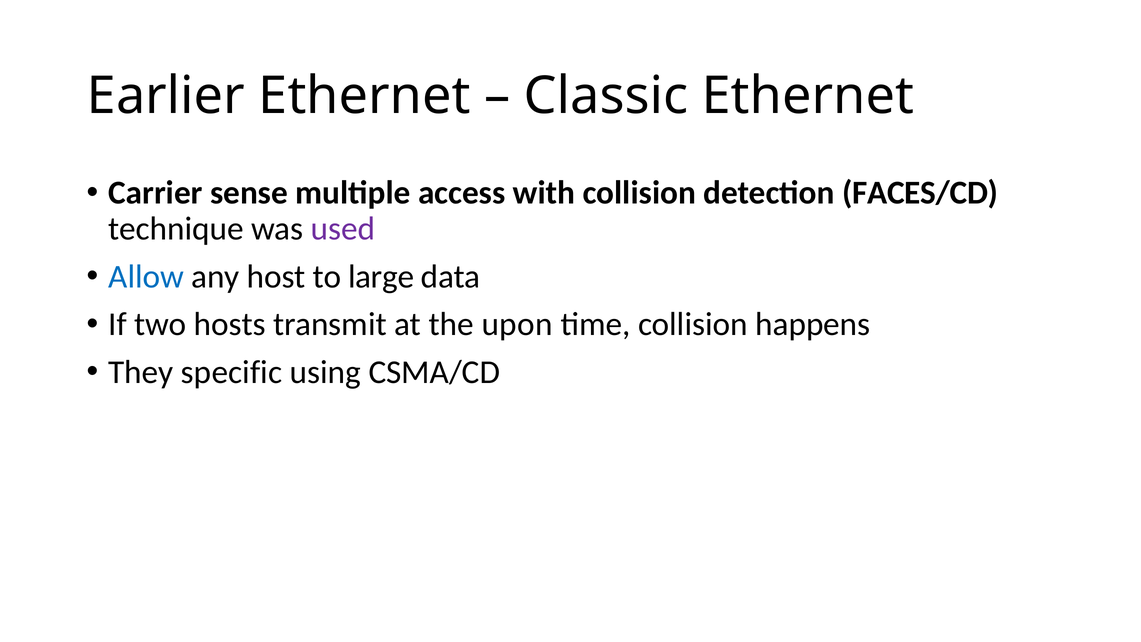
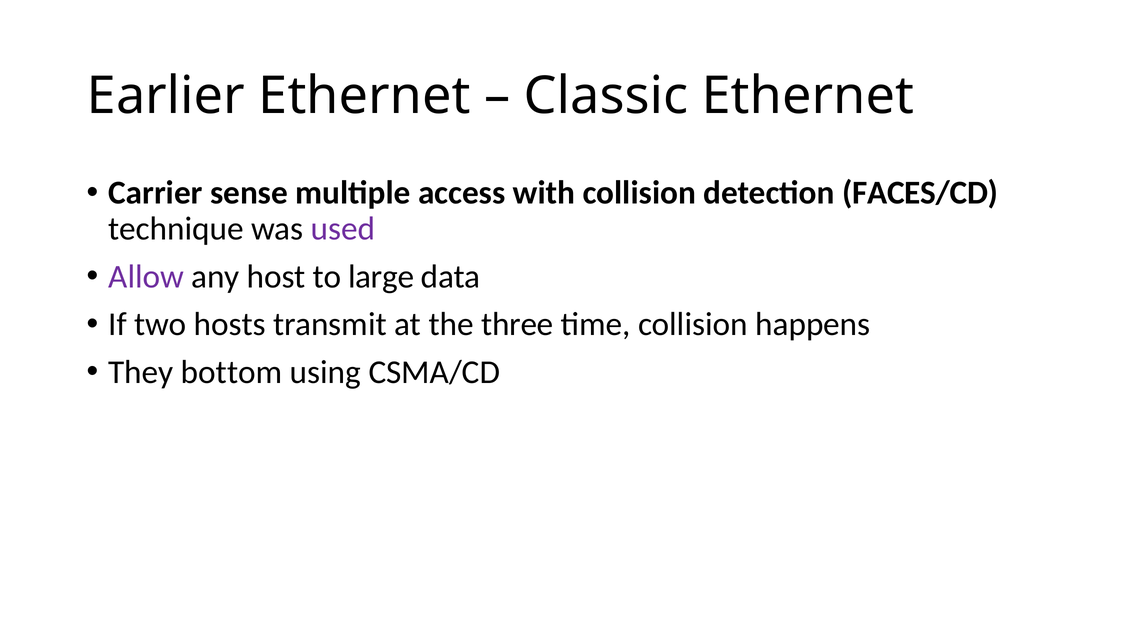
Allow colour: blue -> purple (146, 276)
upon: upon -> three (517, 324)
specific: specific -> bottom (232, 372)
